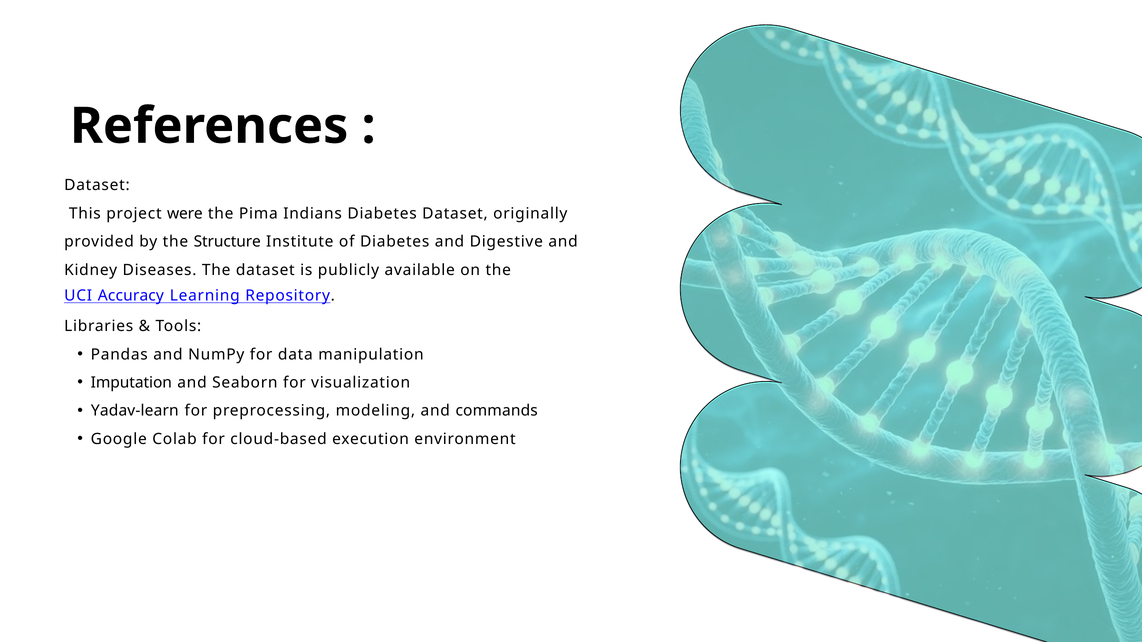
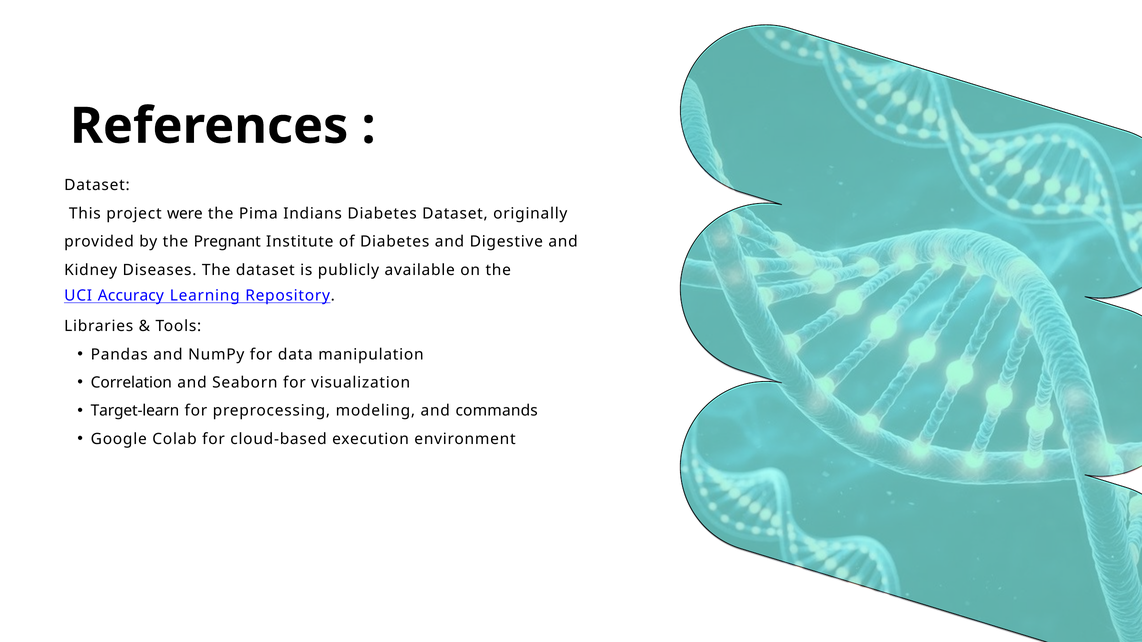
Structure: Structure -> Pregnant (227, 242)
Imputation: Imputation -> Correlation (131, 383)
Yadav-learn: Yadav-learn -> Target-learn (135, 411)
